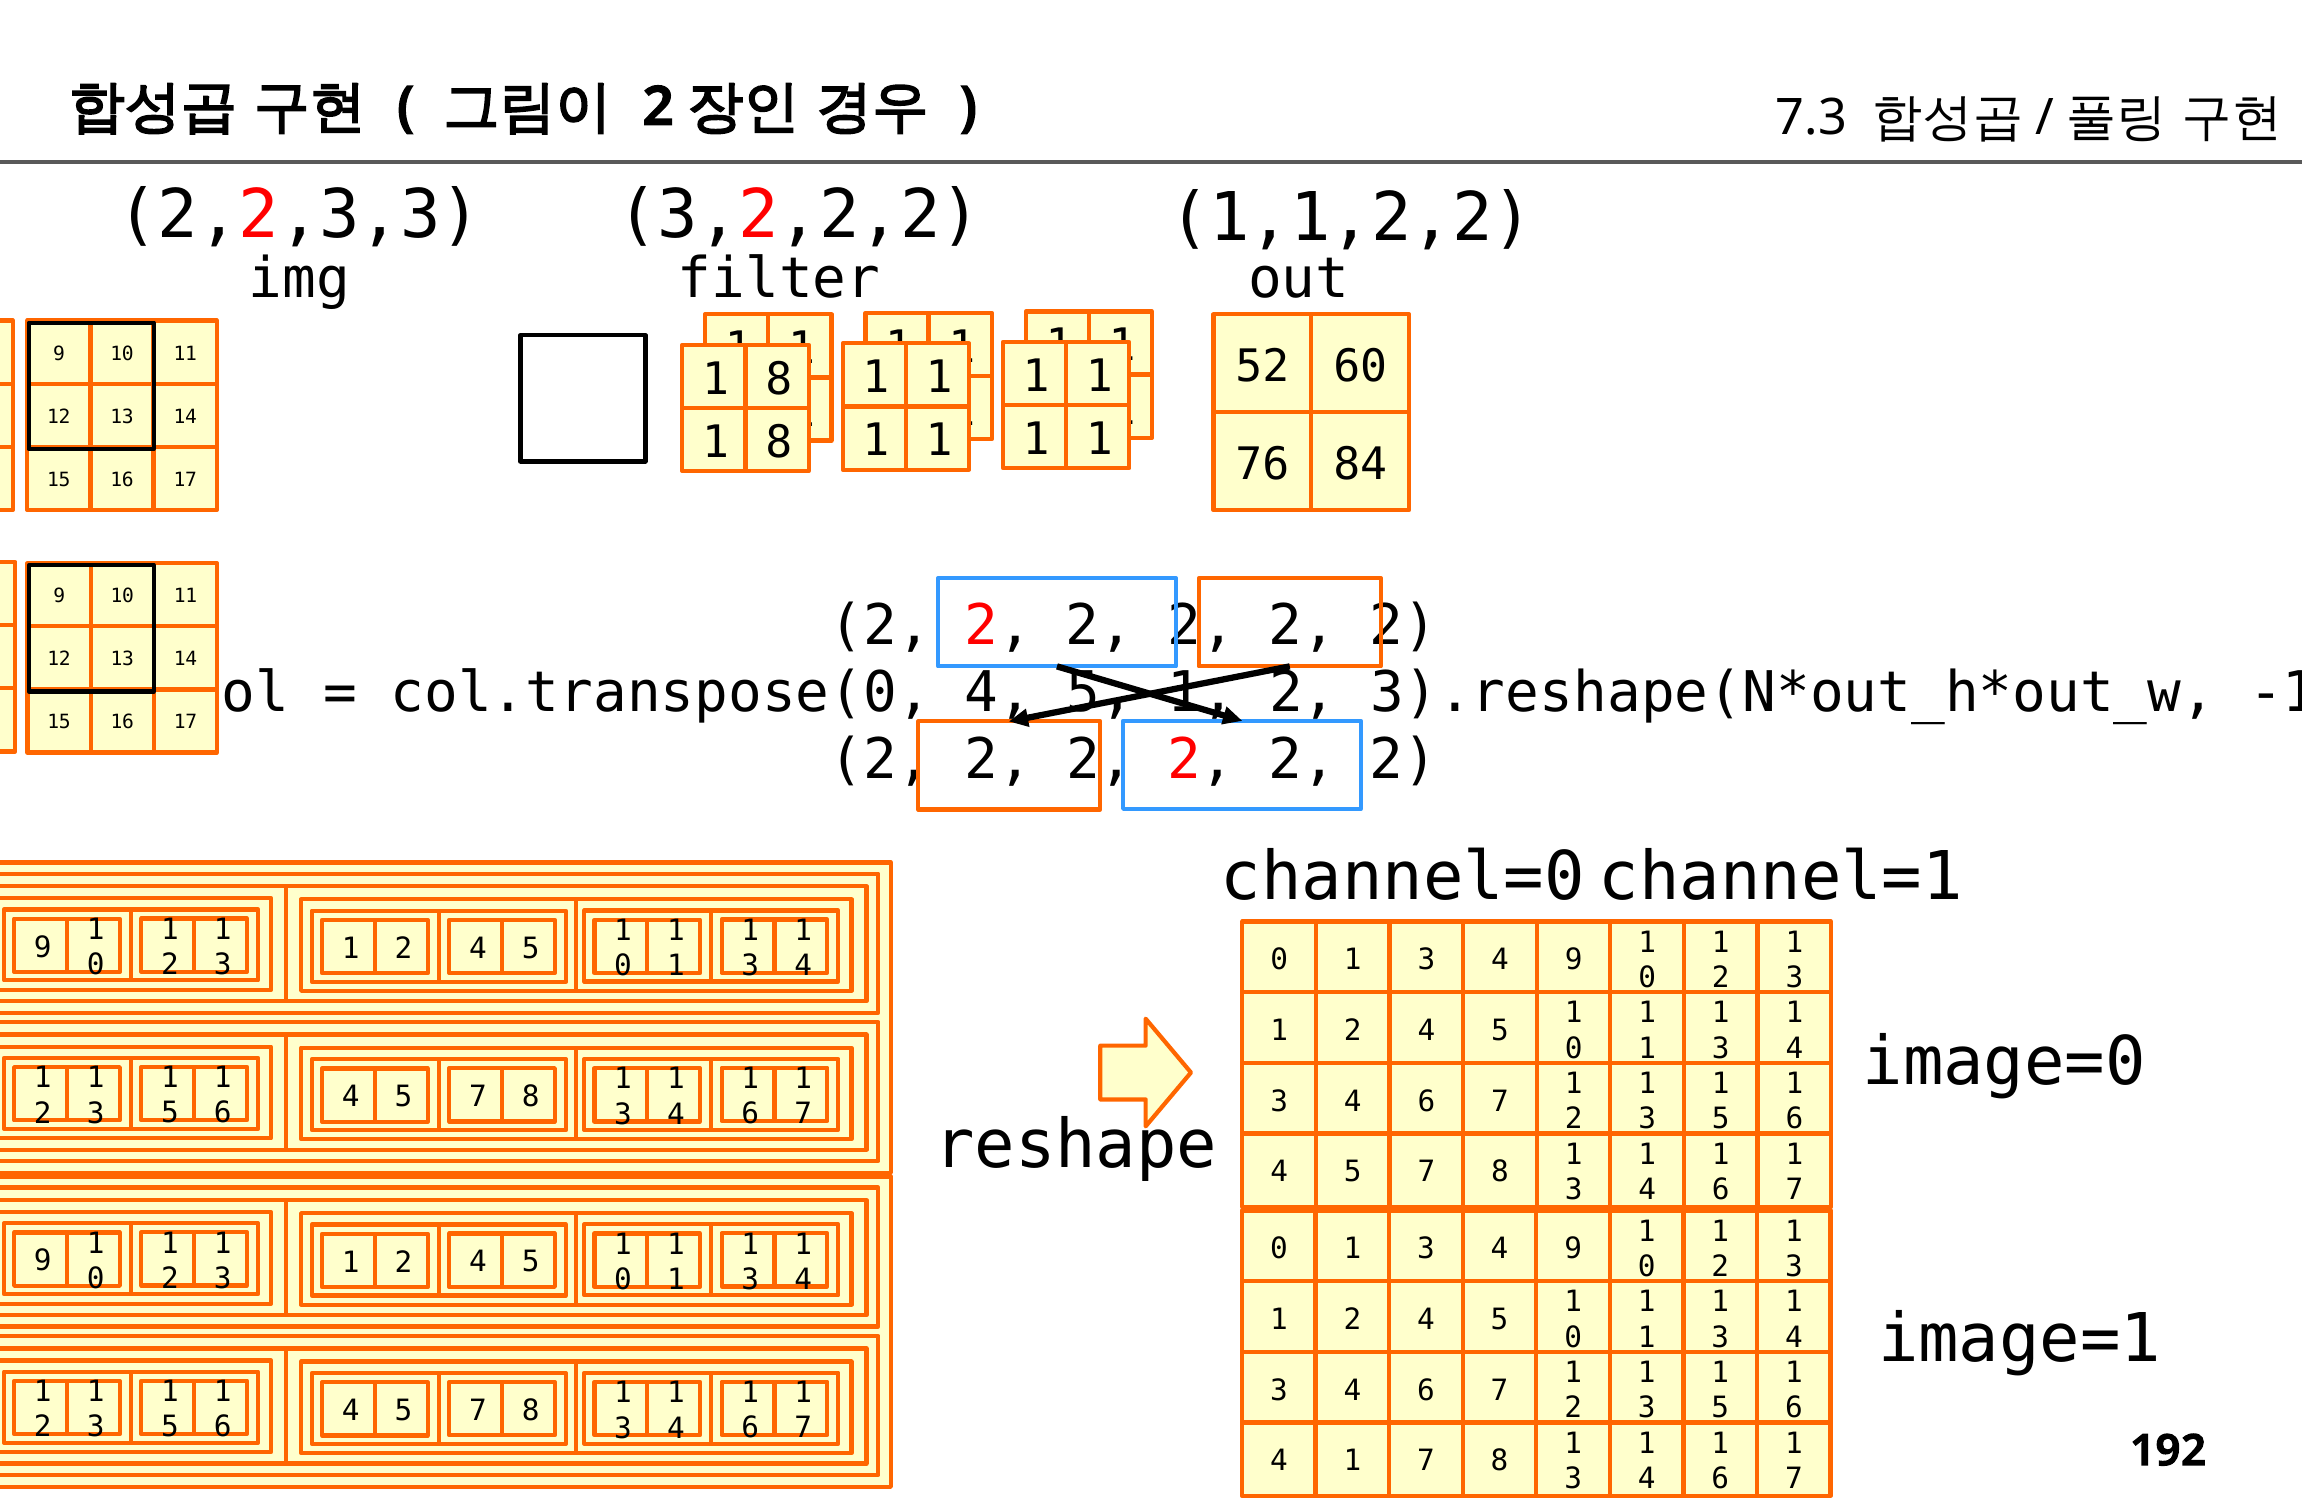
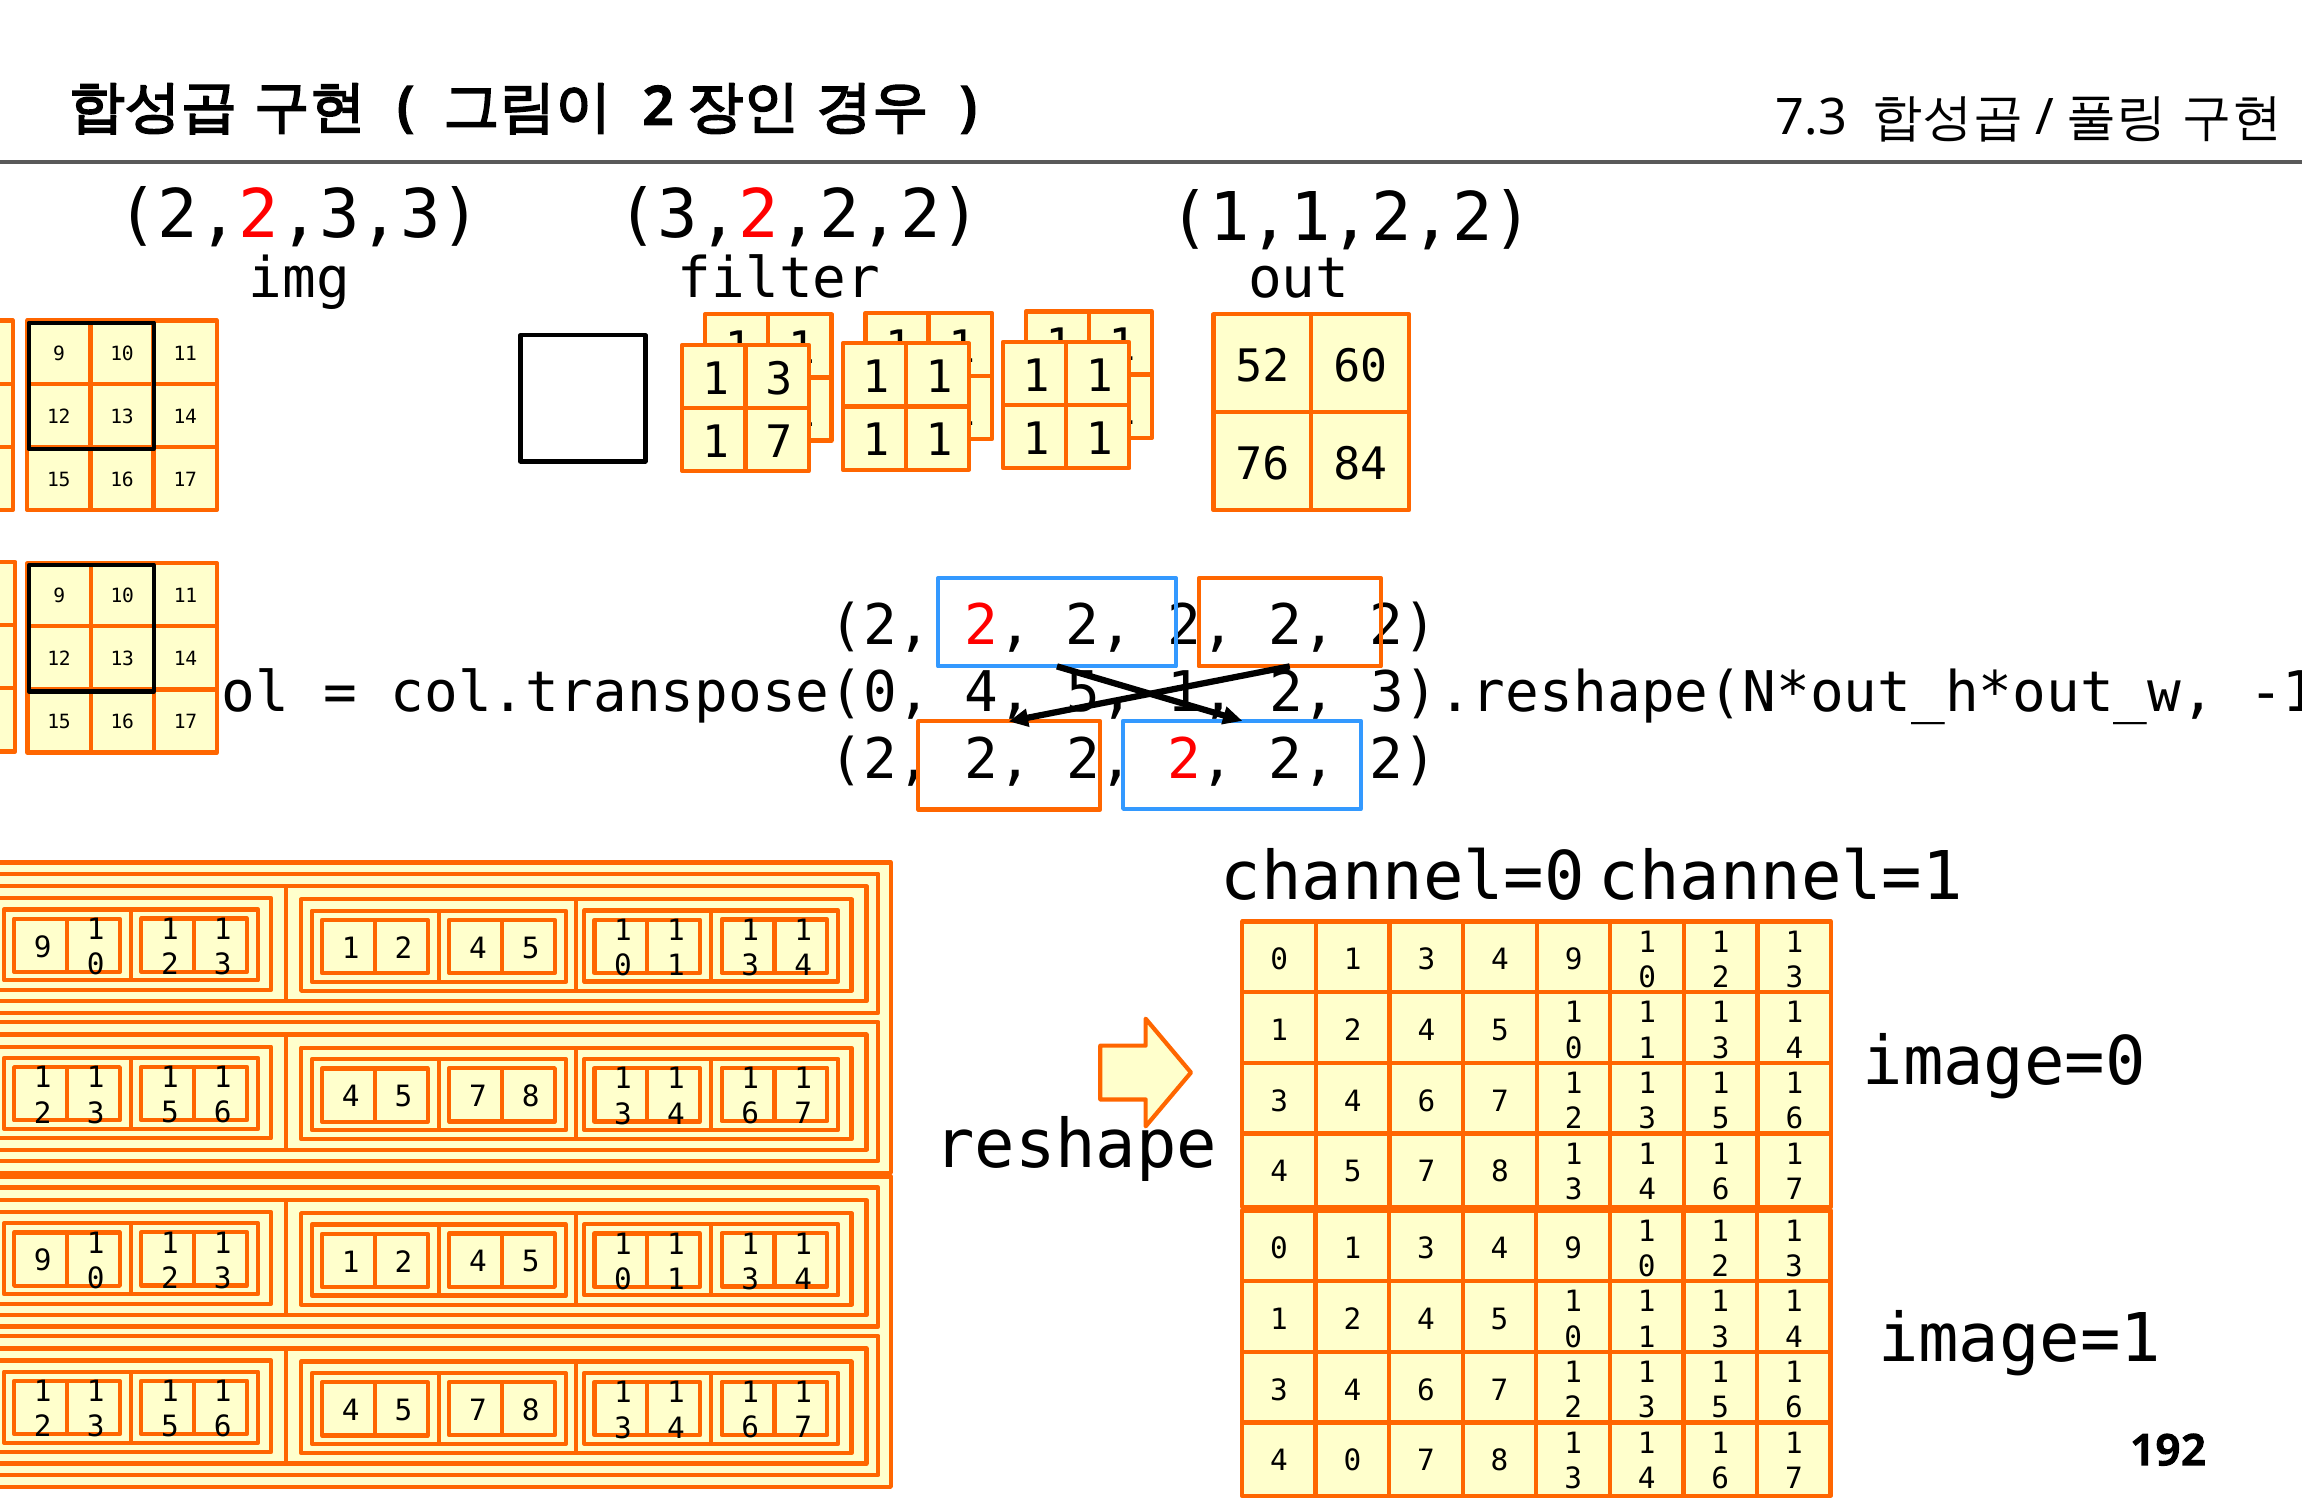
8: 8 -> 3 (779, 379)
8: 8 -> 7 (779, 443)
1: 1 -> 0 (1352, 1461)
